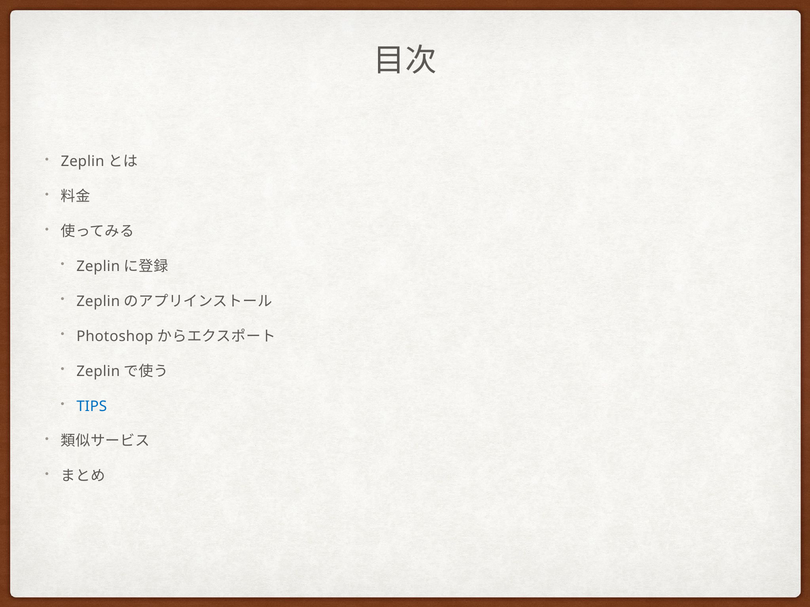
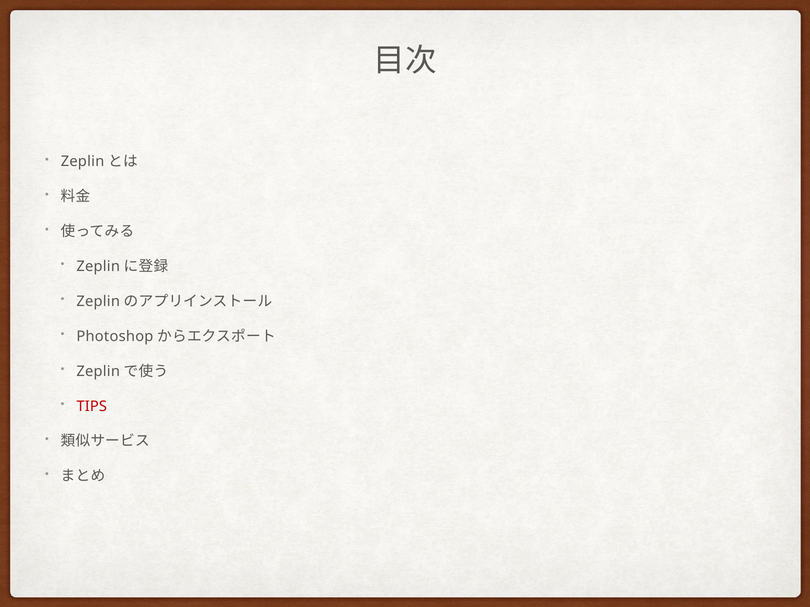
TIPS colour: blue -> red (92, 407)
